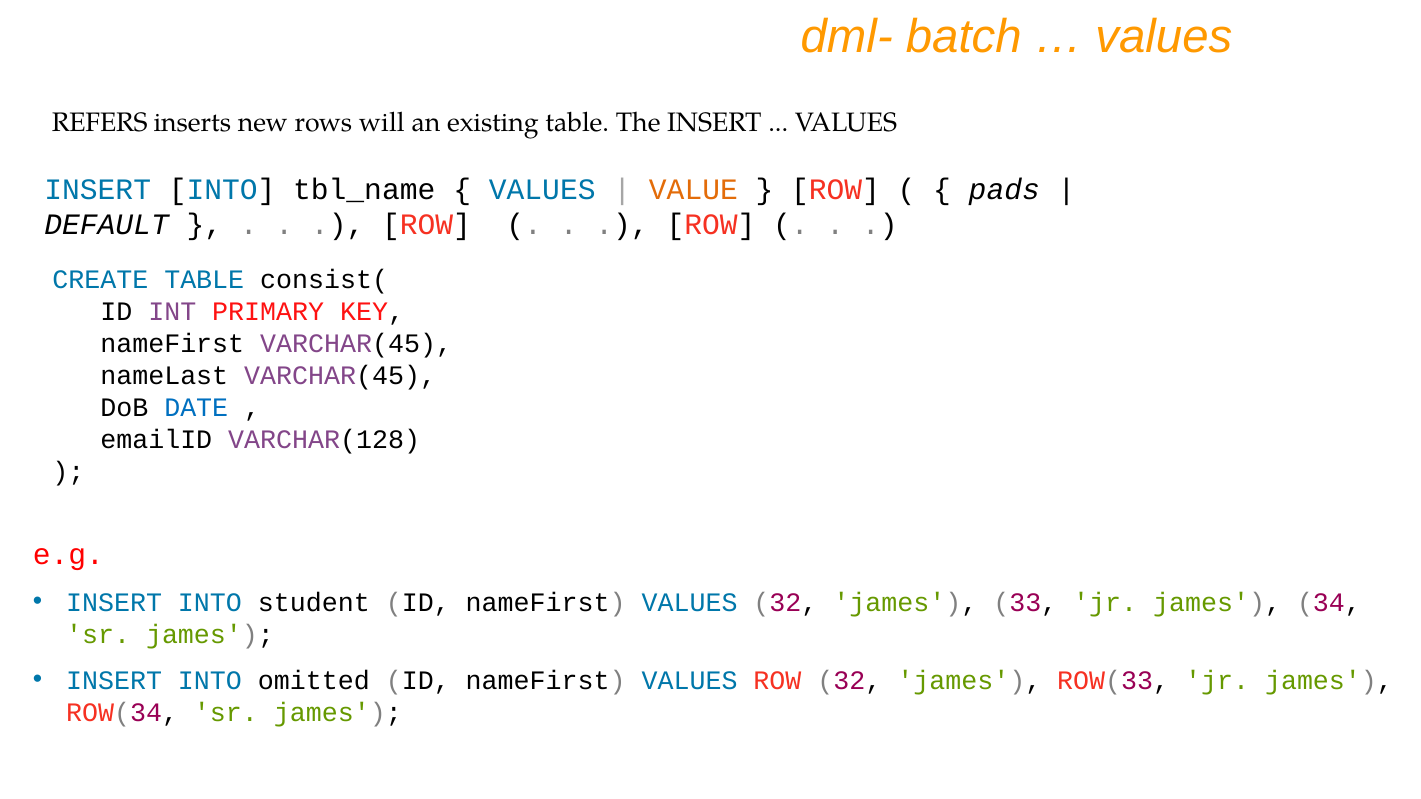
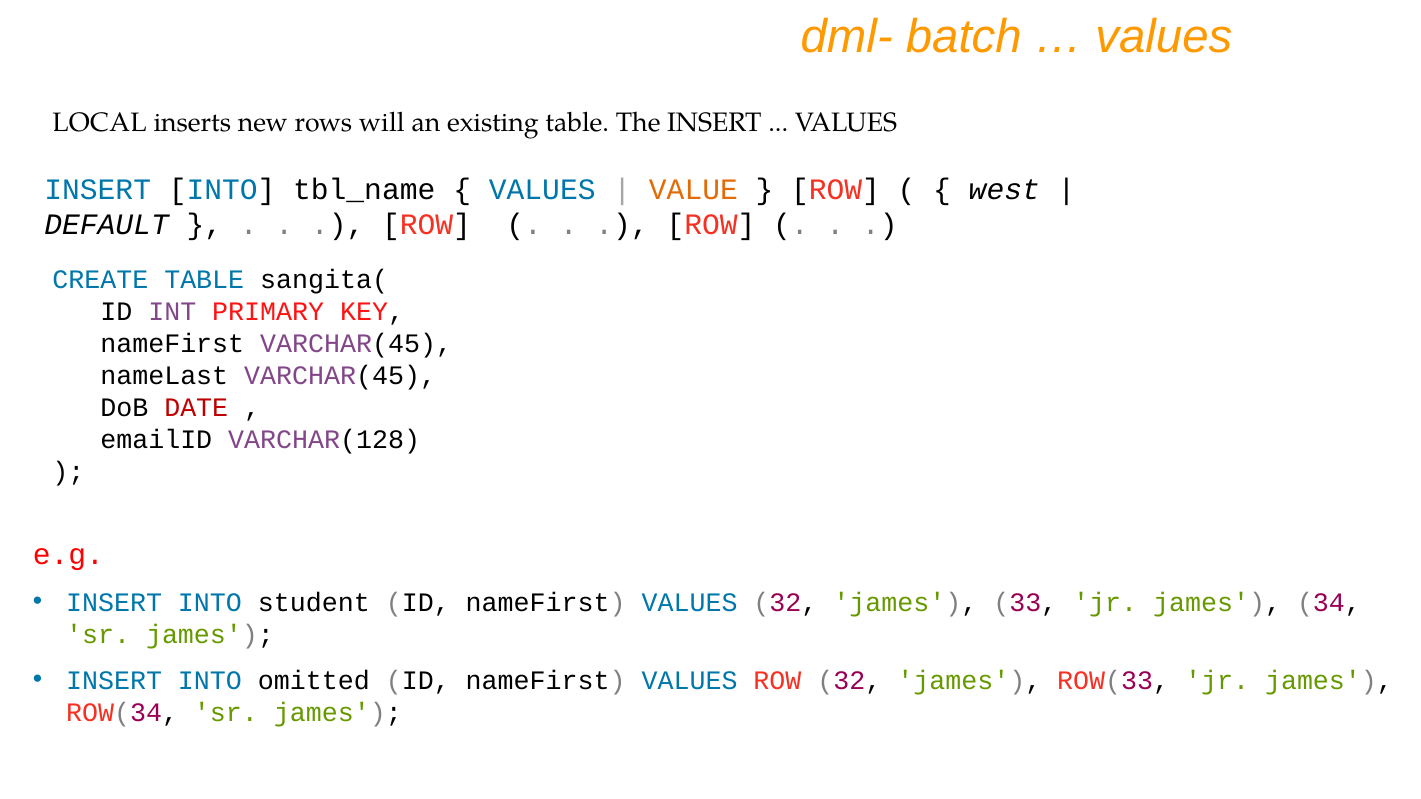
REFERS: REFERS -> LOCAL (99, 123)
pads: pads -> west (1004, 190)
consist(: consist( -> sangita( (324, 280)
DATE colour: blue -> red (196, 408)
